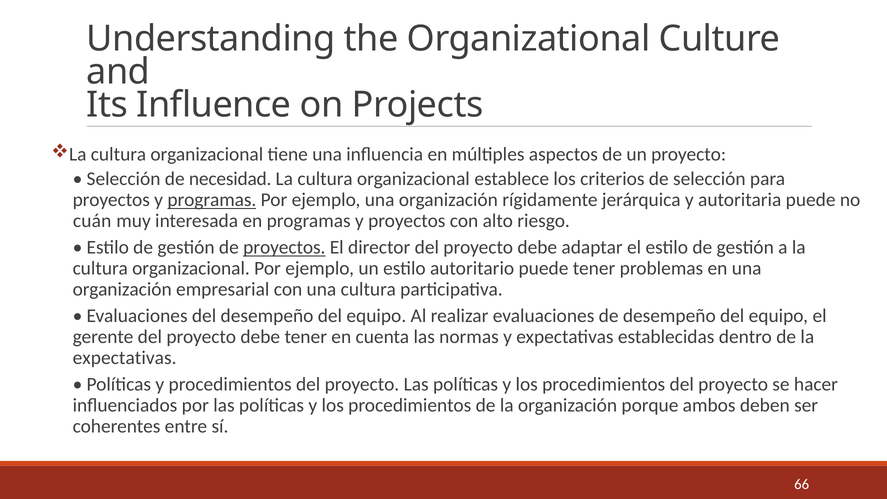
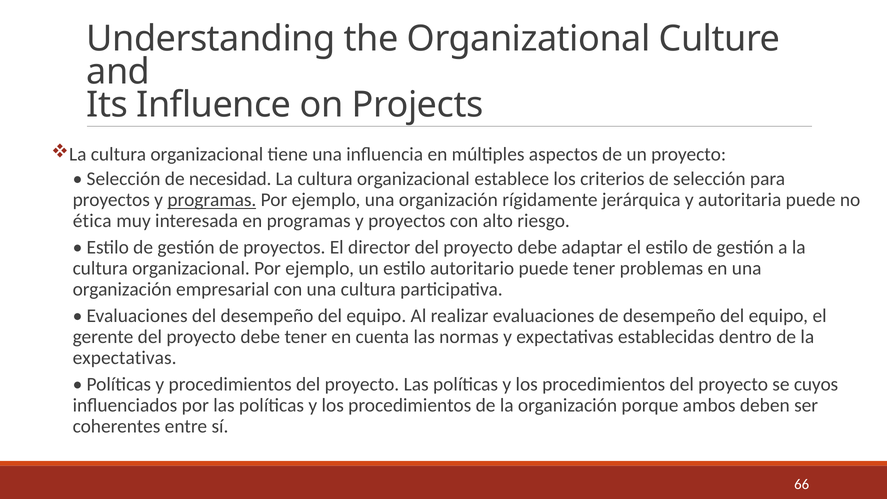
cuán: cuán -> ética (92, 221)
proyectos underline: present -> none (284, 247)
hacer: hacer -> cuyos (816, 384)
